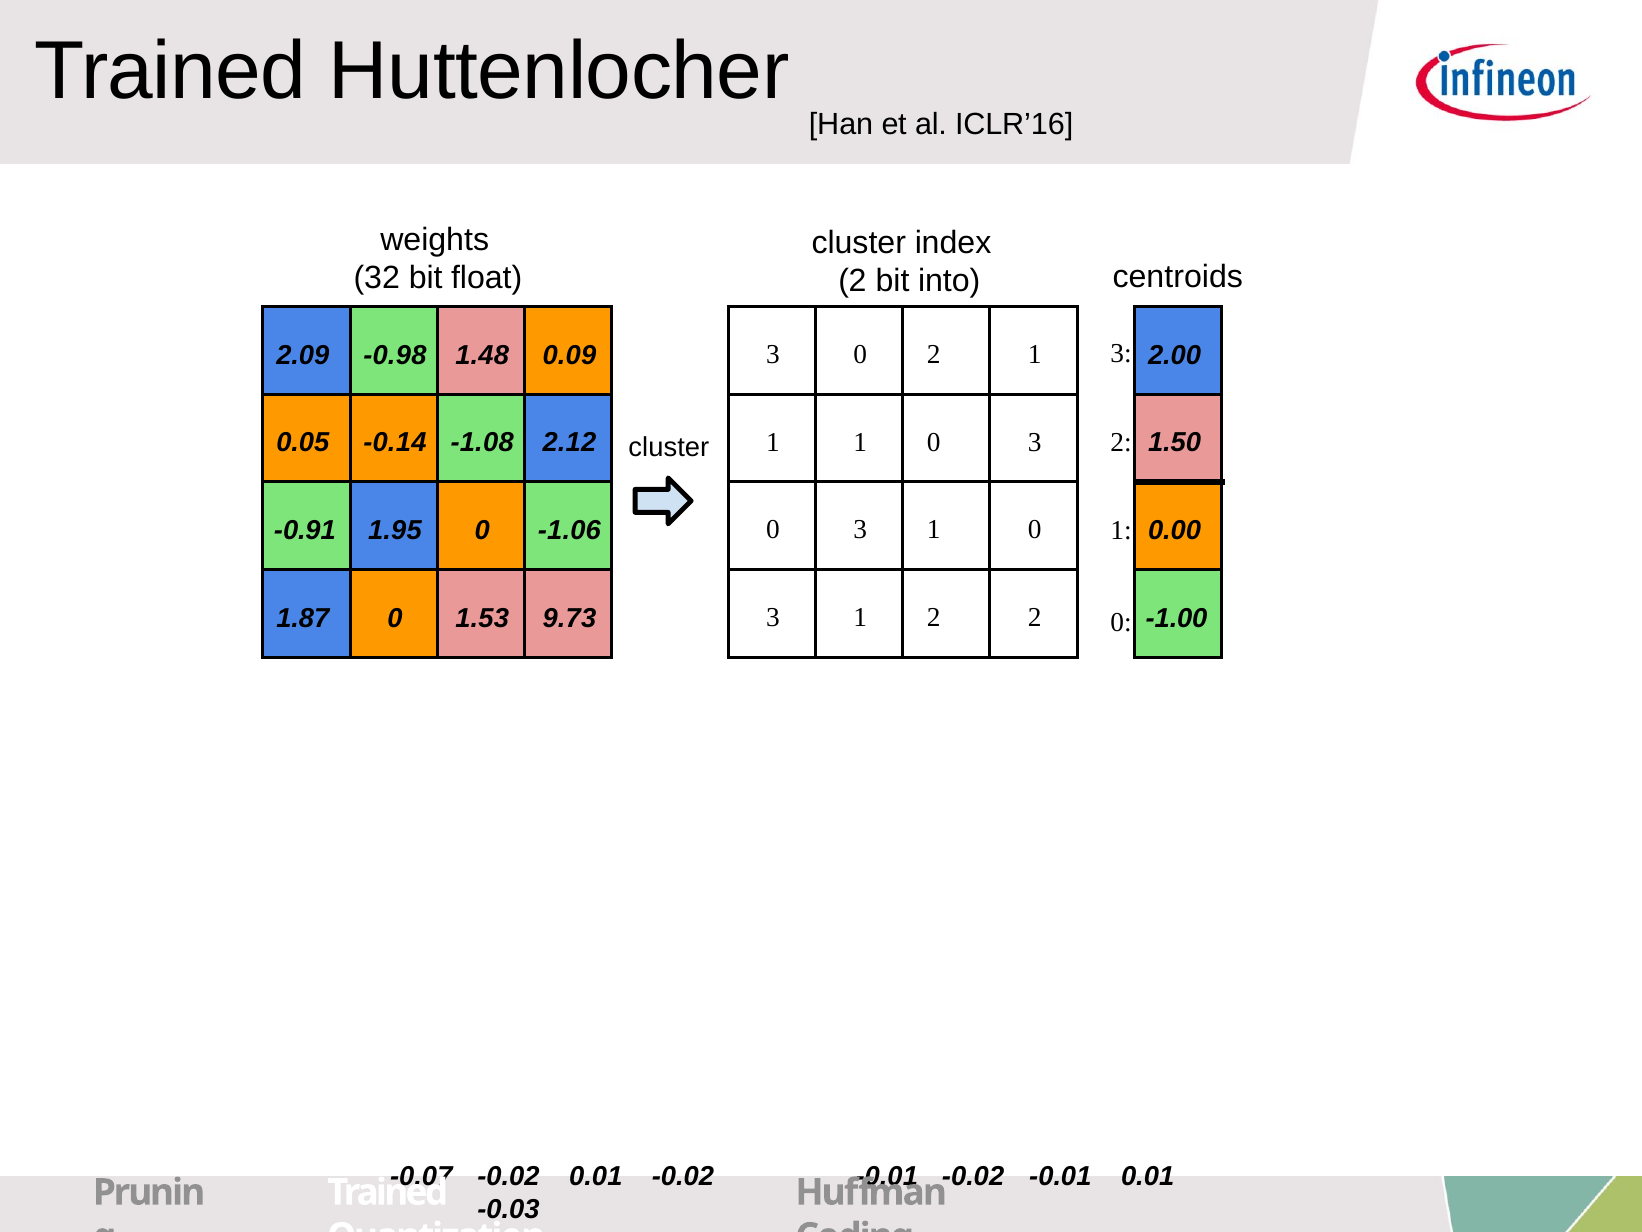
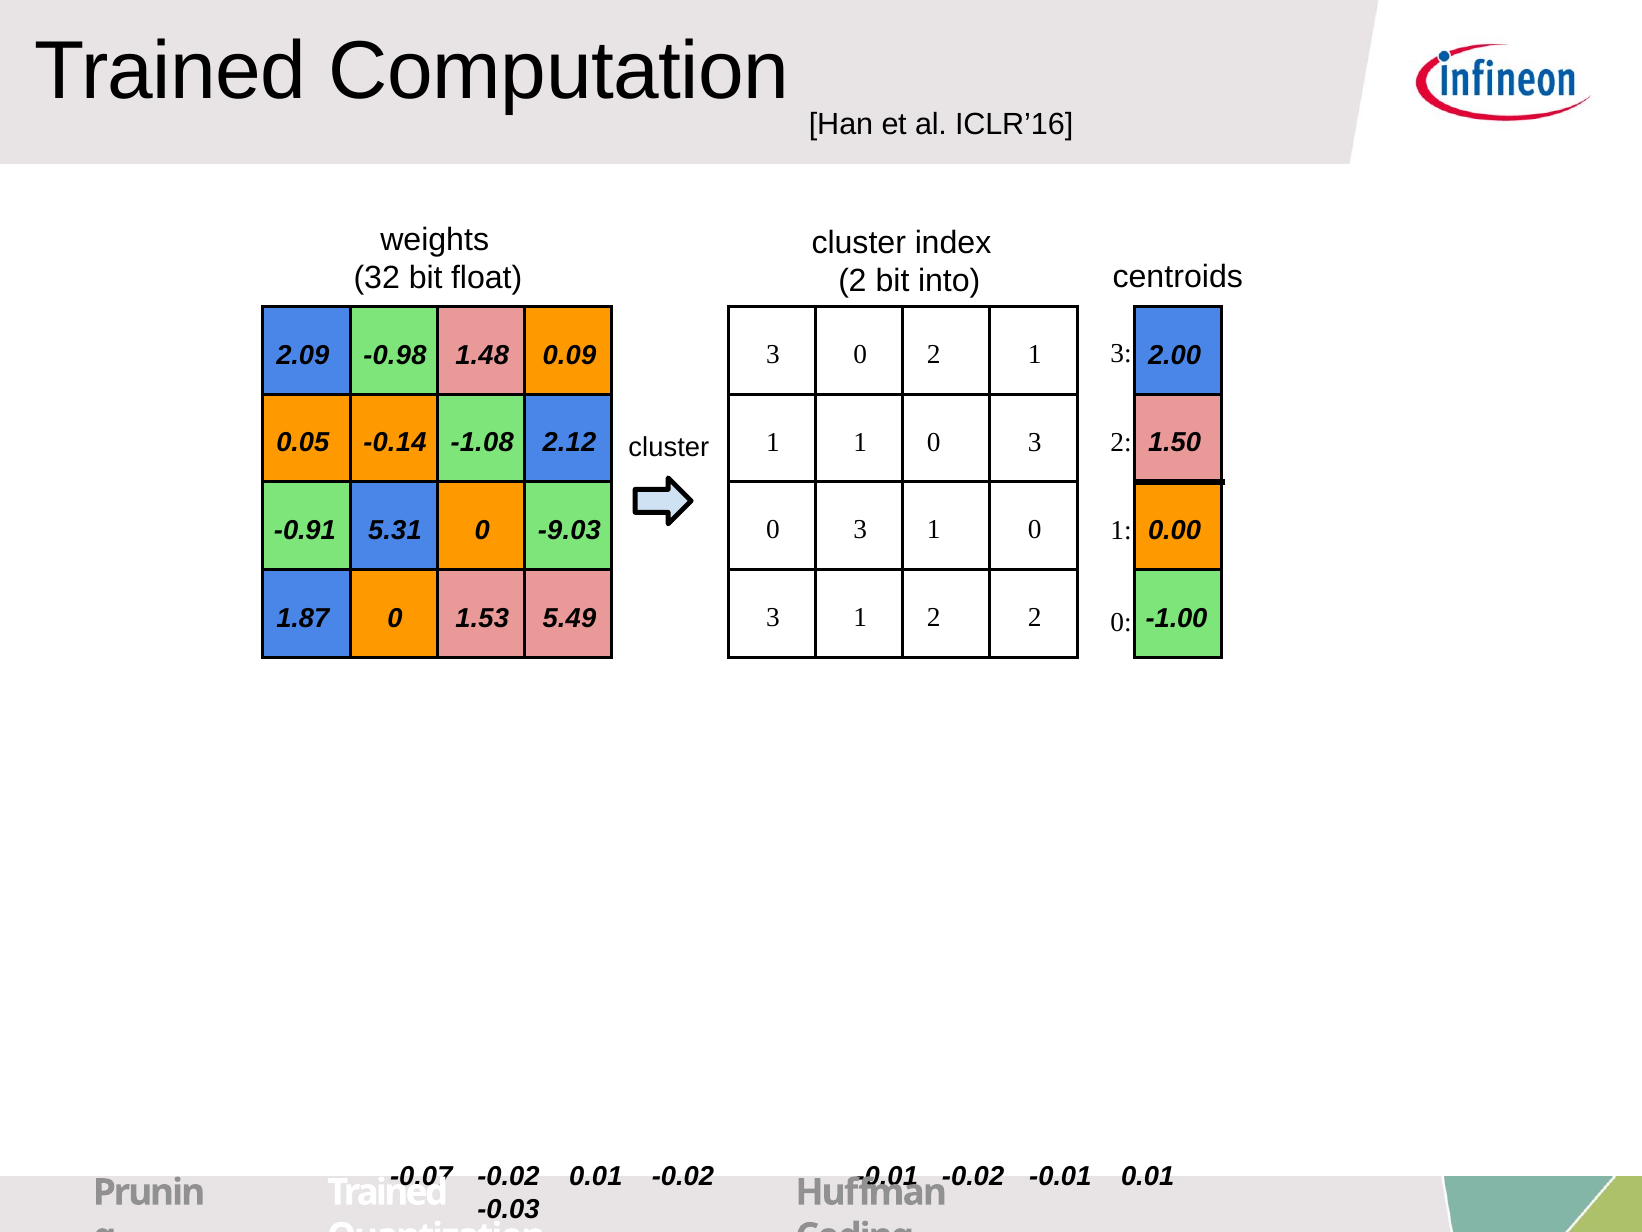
Huttenlocher: Huttenlocher -> Computation (559, 71)
1.95: 1.95 -> 5.31 (395, 530)
-1.06: -1.06 -> -9.03 (569, 530)
9.73: 9.73 -> 5.49 (569, 618)
